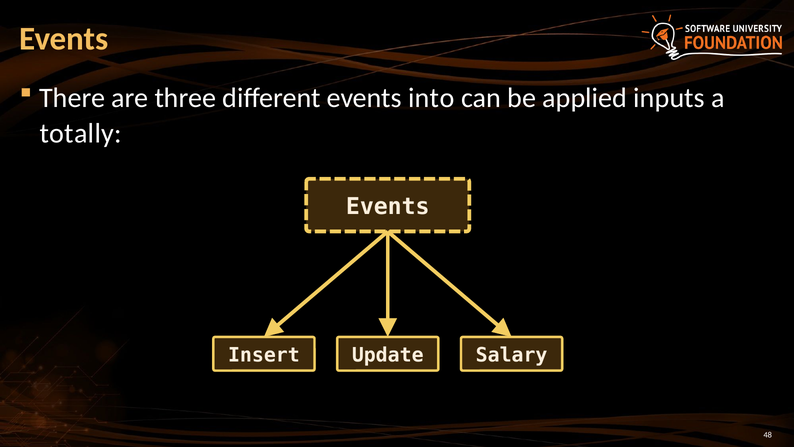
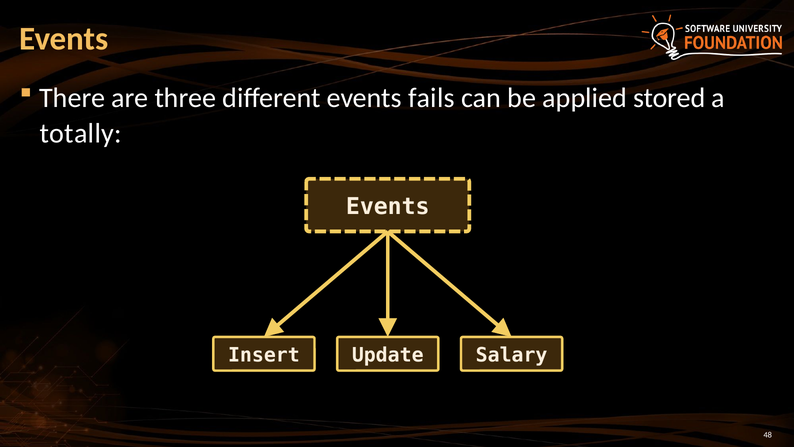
into: into -> fails (431, 98)
inputs: inputs -> stored (669, 98)
